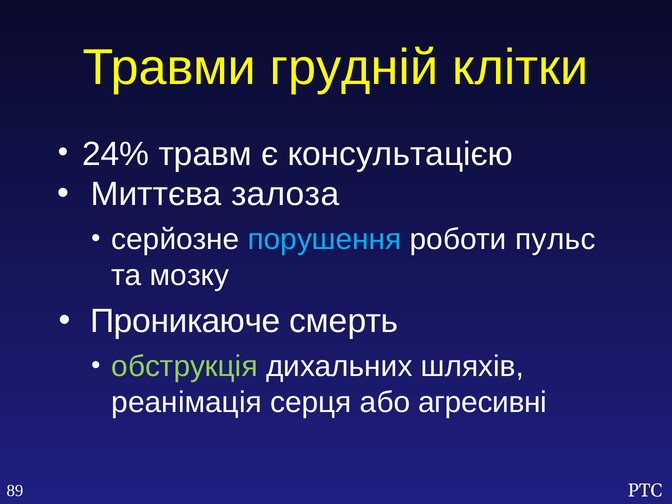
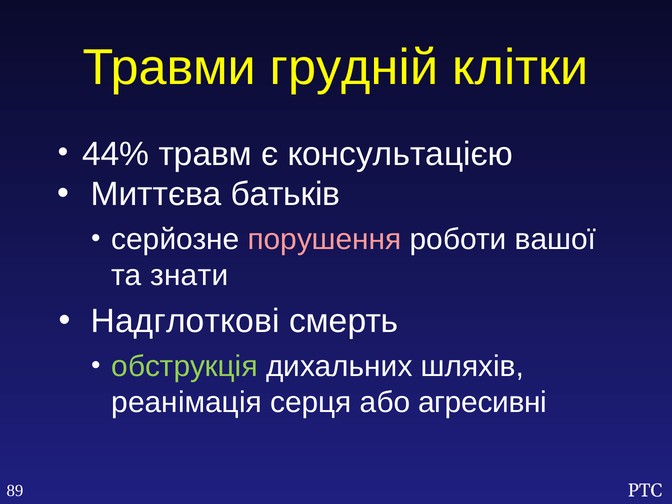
24%: 24% -> 44% (116, 154)
залоза: залоза -> батьків (285, 194)
порушення colour: light blue -> pink (325, 240)
пульс: пульс -> вашої (556, 240)
мозку: мозку -> знати (189, 275)
Проникаюче: Проникаюче -> Надглоткові (185, 321)
